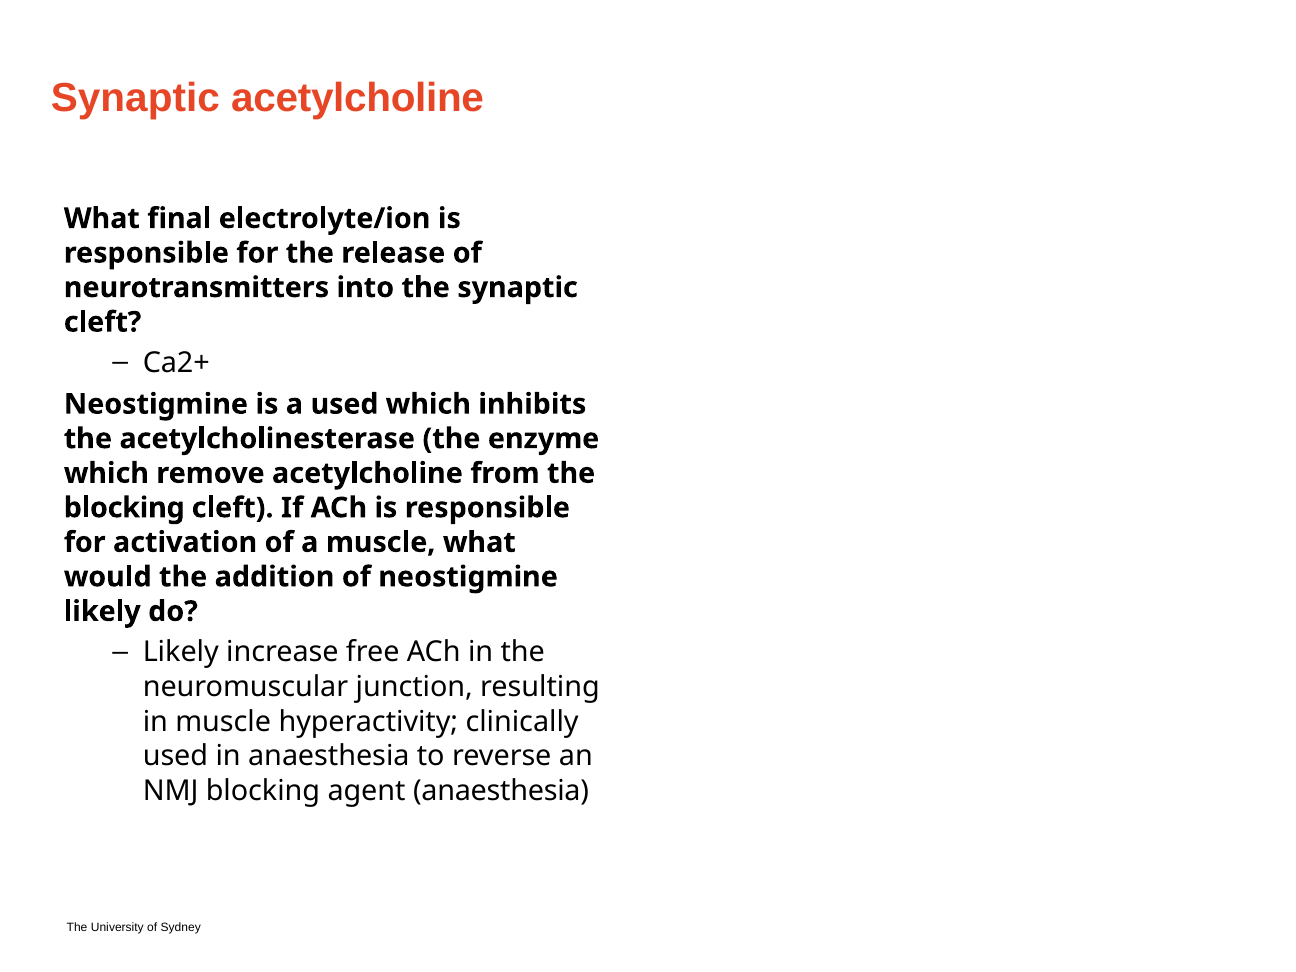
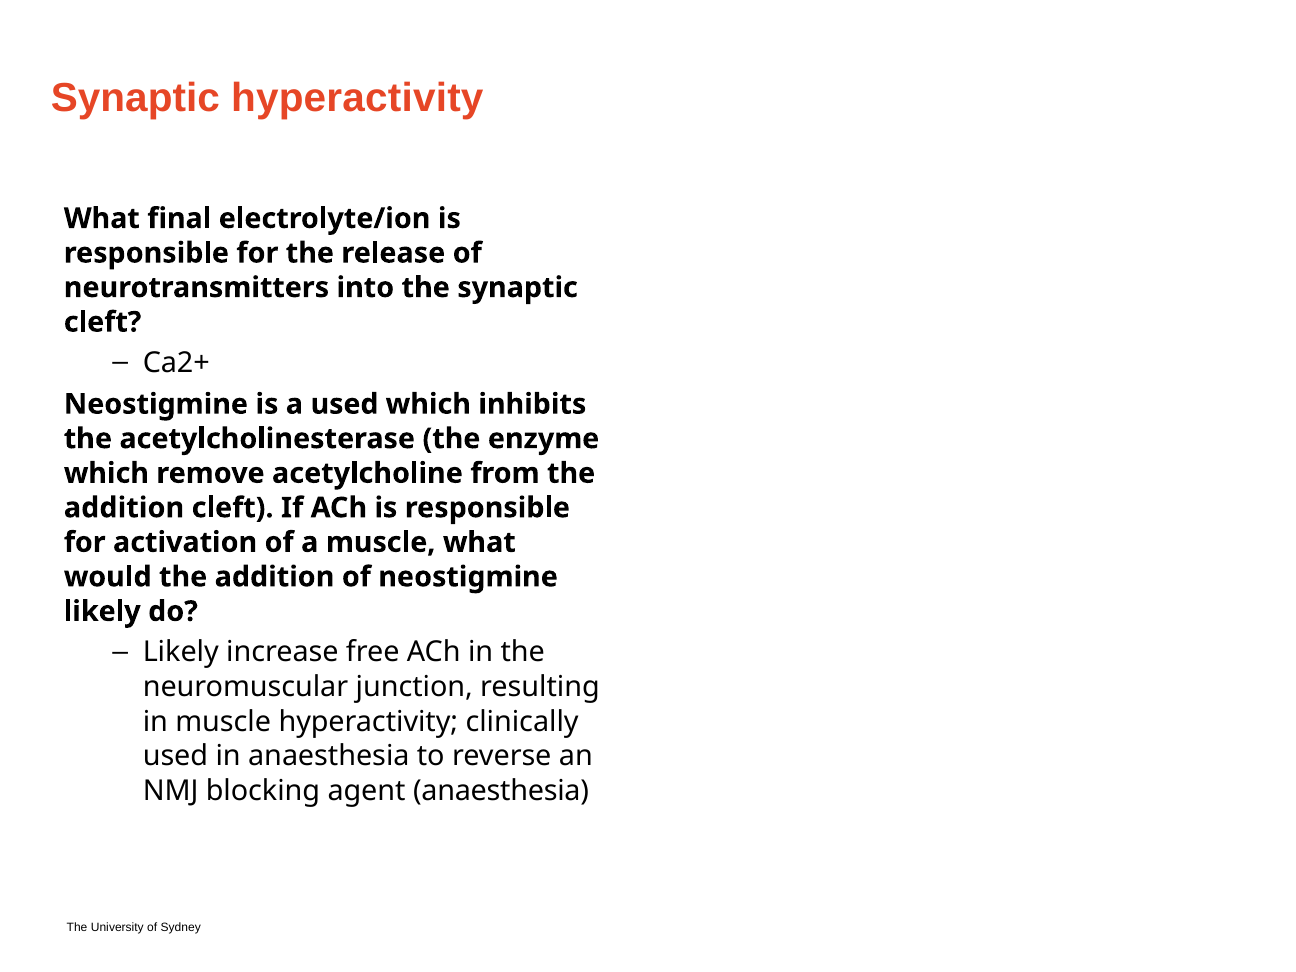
Synaptic acetylcholine: acetylcholine -> hyperactivity (357, 98)
blocking: blocking -> addition (124, 508)
